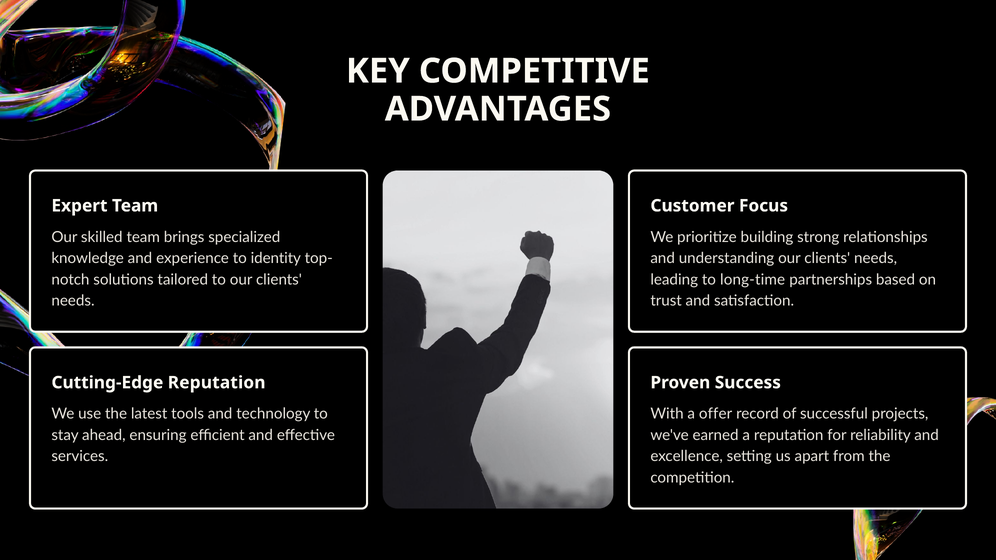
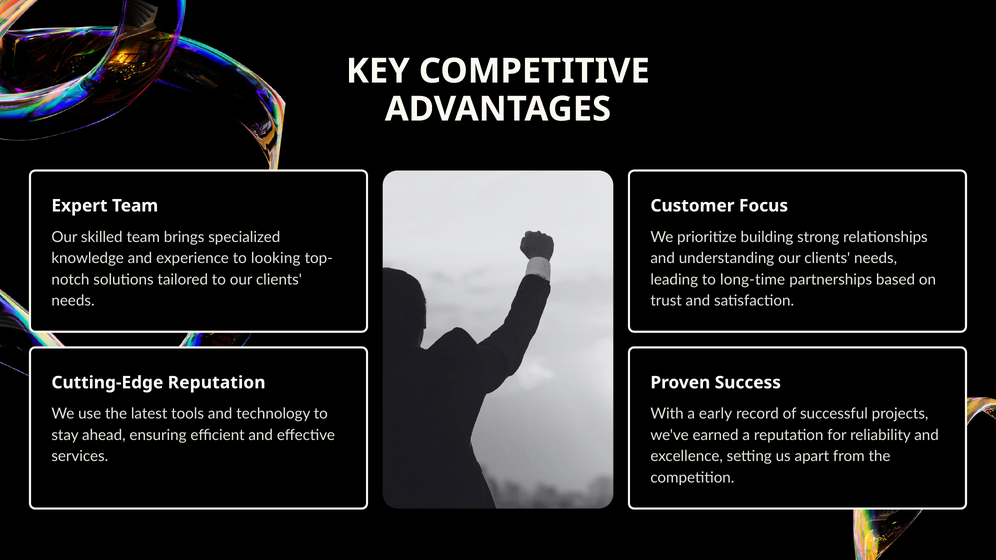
identity: identity -> looking (276, 258)
offer: offer -> early (716, 414)
